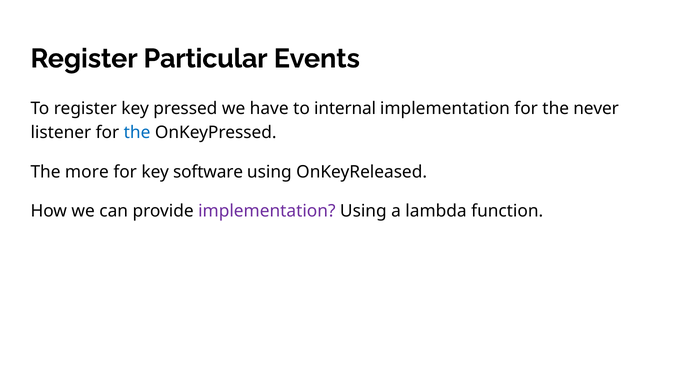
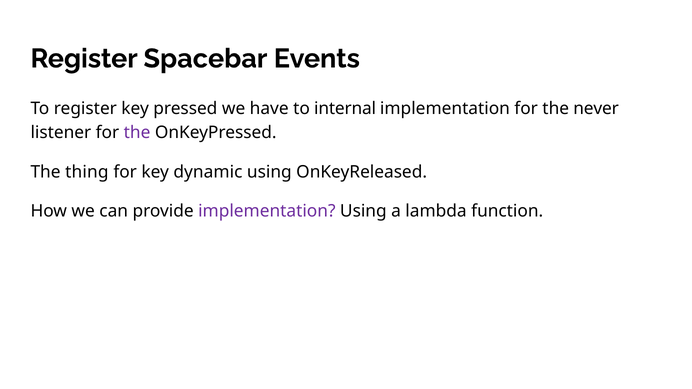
Particular: Particular -> Spacebar (205, 59)
the colour: blue -> purple (137, 133)
more: more -> thing (87, 172)
software: software -> dynamic (208, 172)
